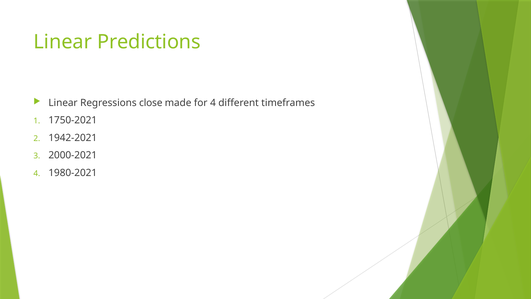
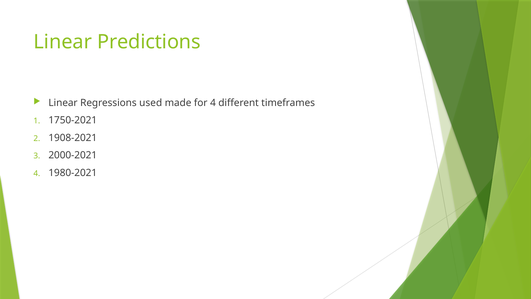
close: close -> used (151, 103)
1942-2021: 1942-2021 -> 1908-2021 (73, 138)
